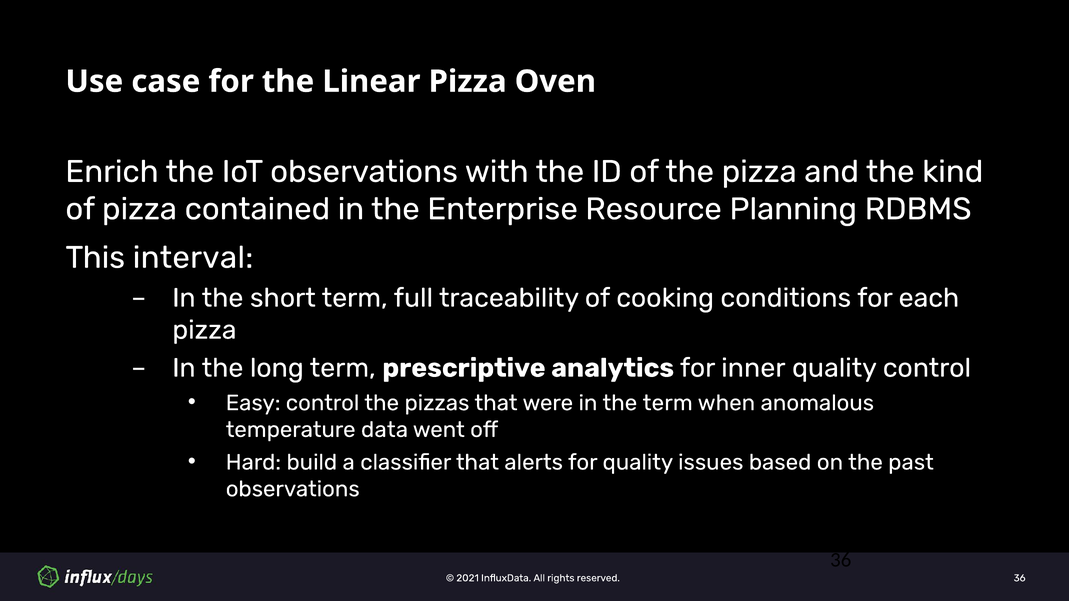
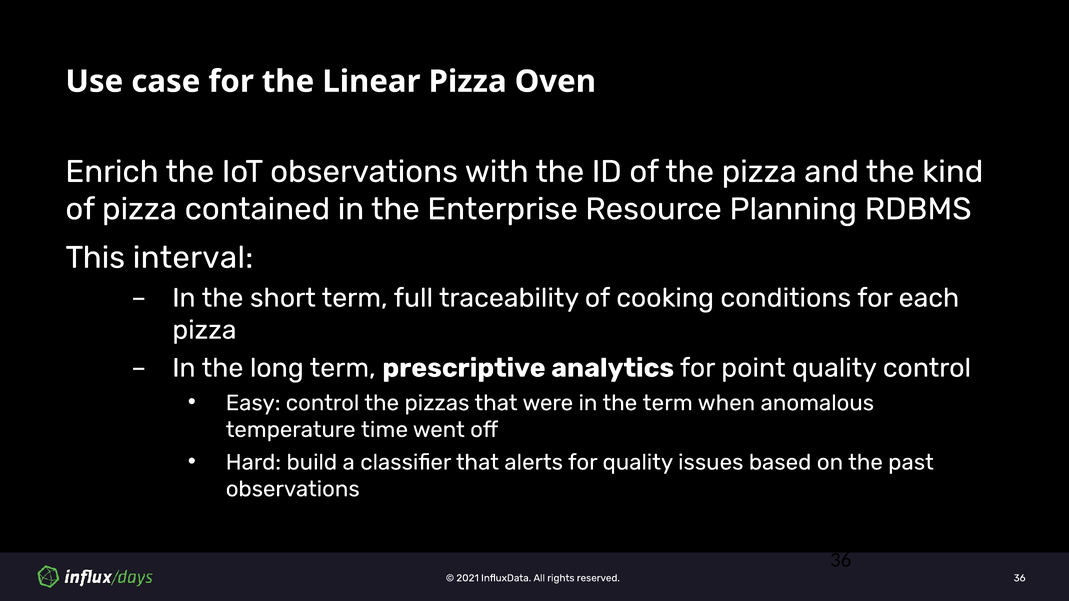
inner: inner -> point (753, 368)
data: data -> time (385, 430)
